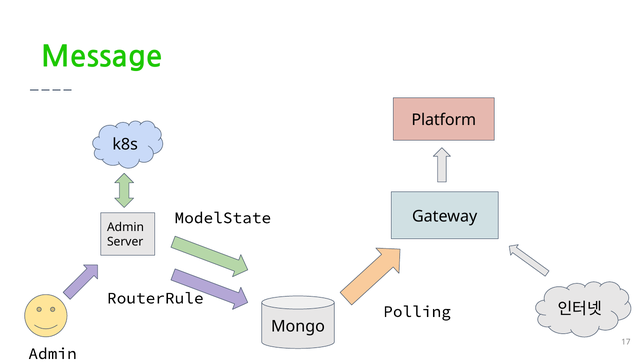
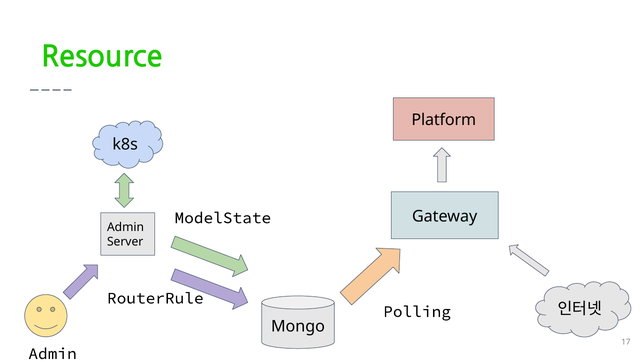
Message: Message -> Resource (102, 57)
